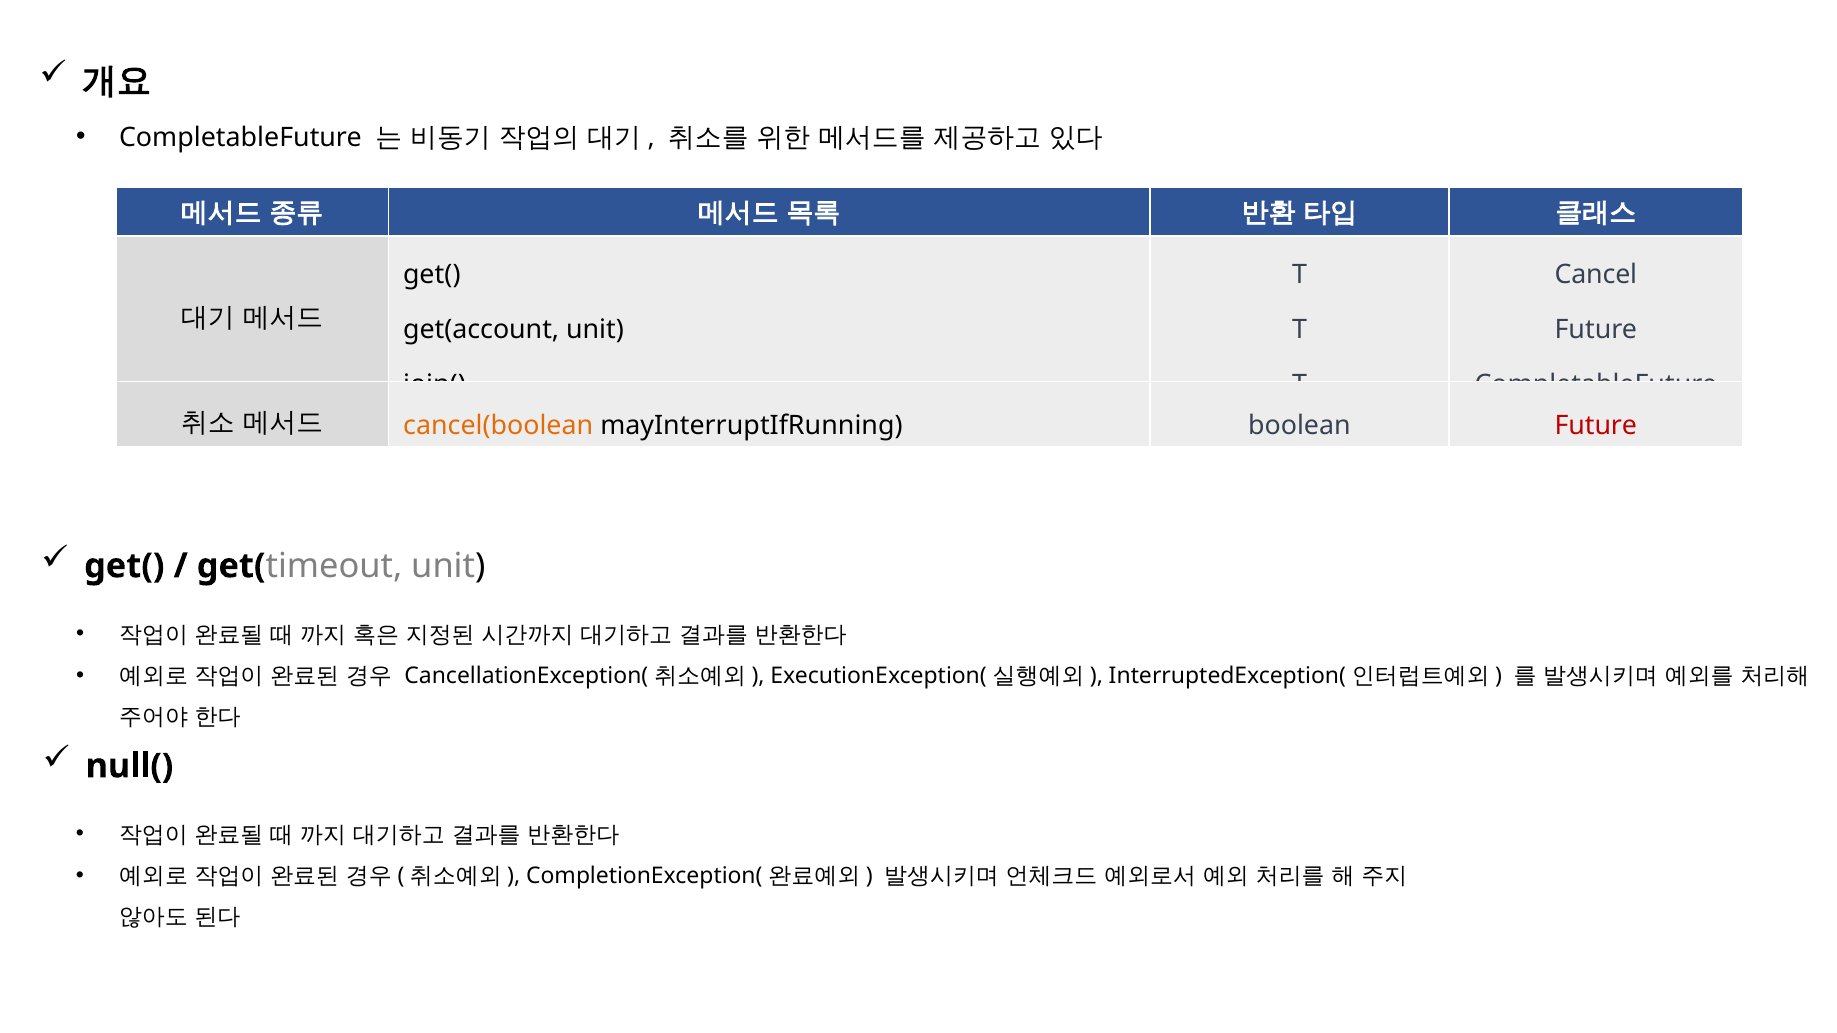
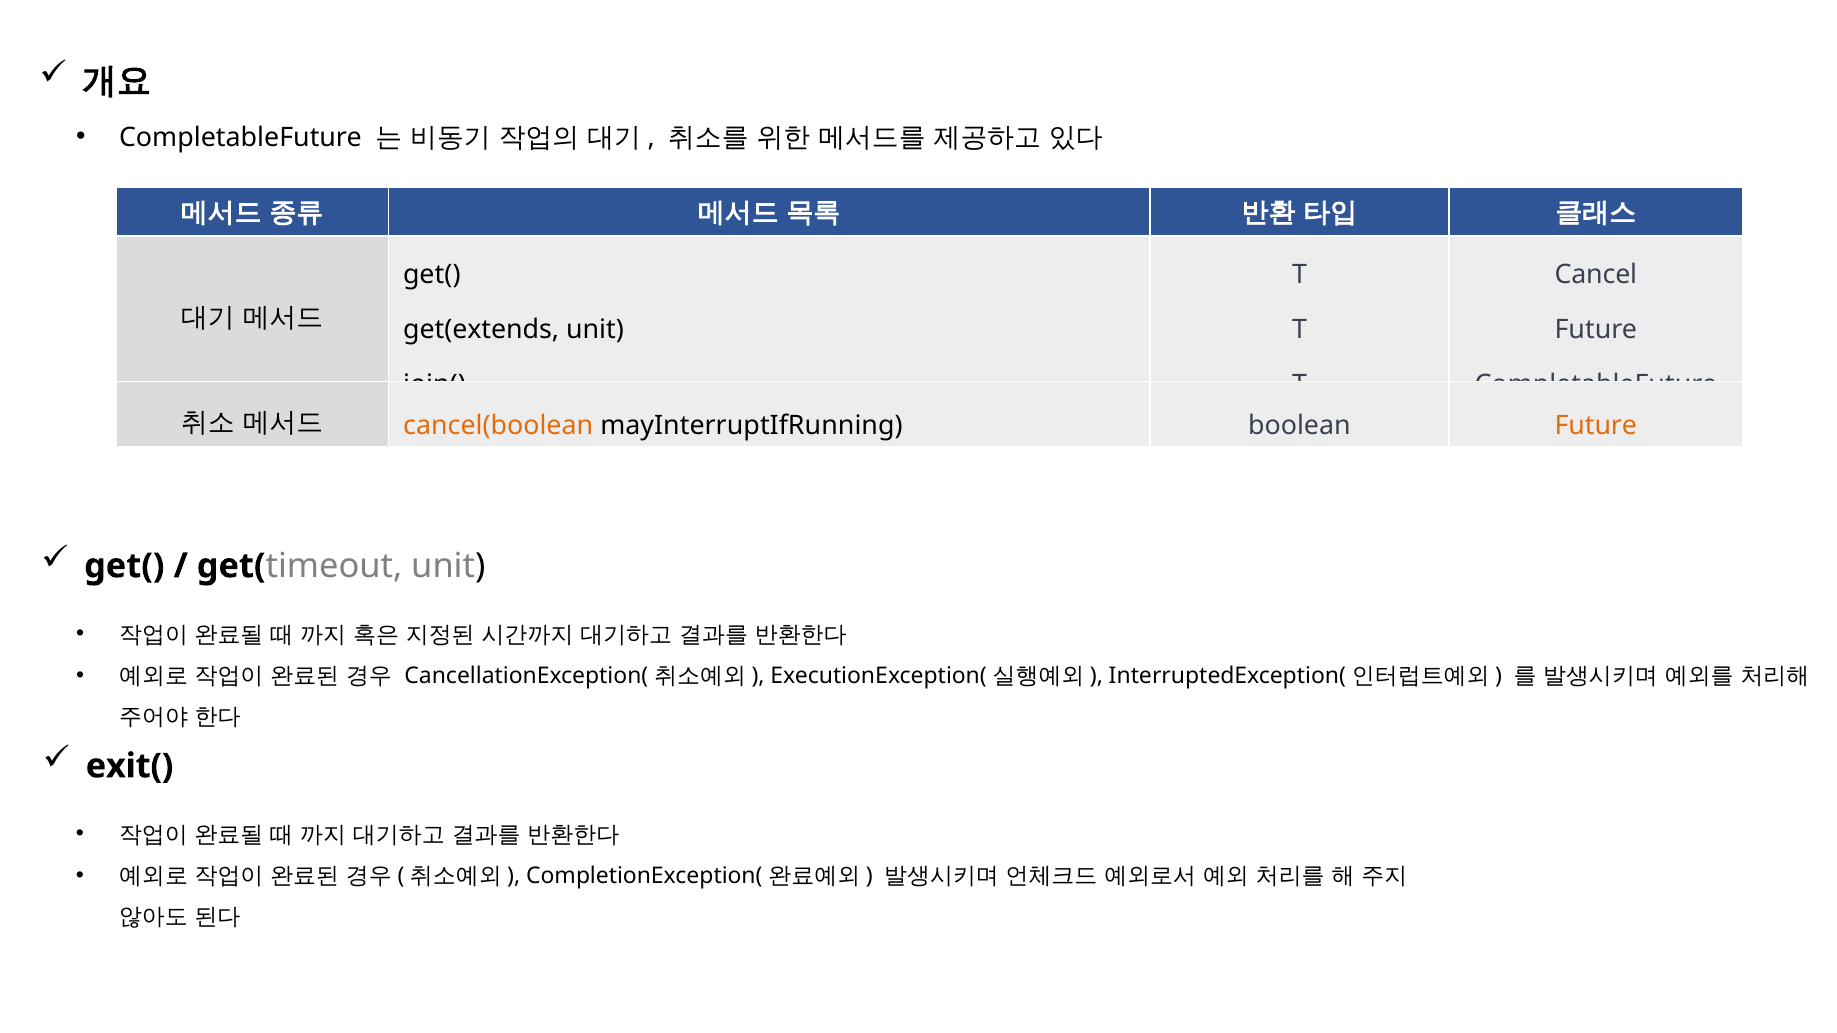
get(account: get(account -> get(extends (481, 330)
Future colour: red -> orange (1596, 425)
null(: null( -> exit( (130, 766)
